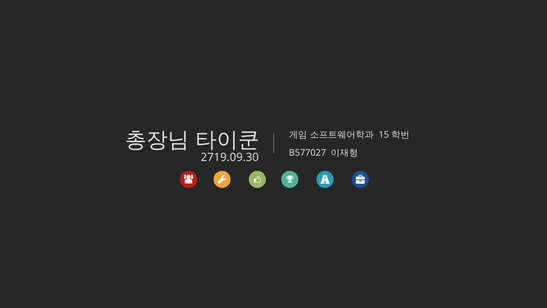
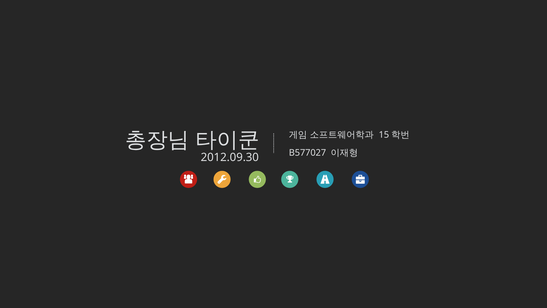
2719.09.30: 2719.09.30 -> 2012.09.30 (230, 157)
